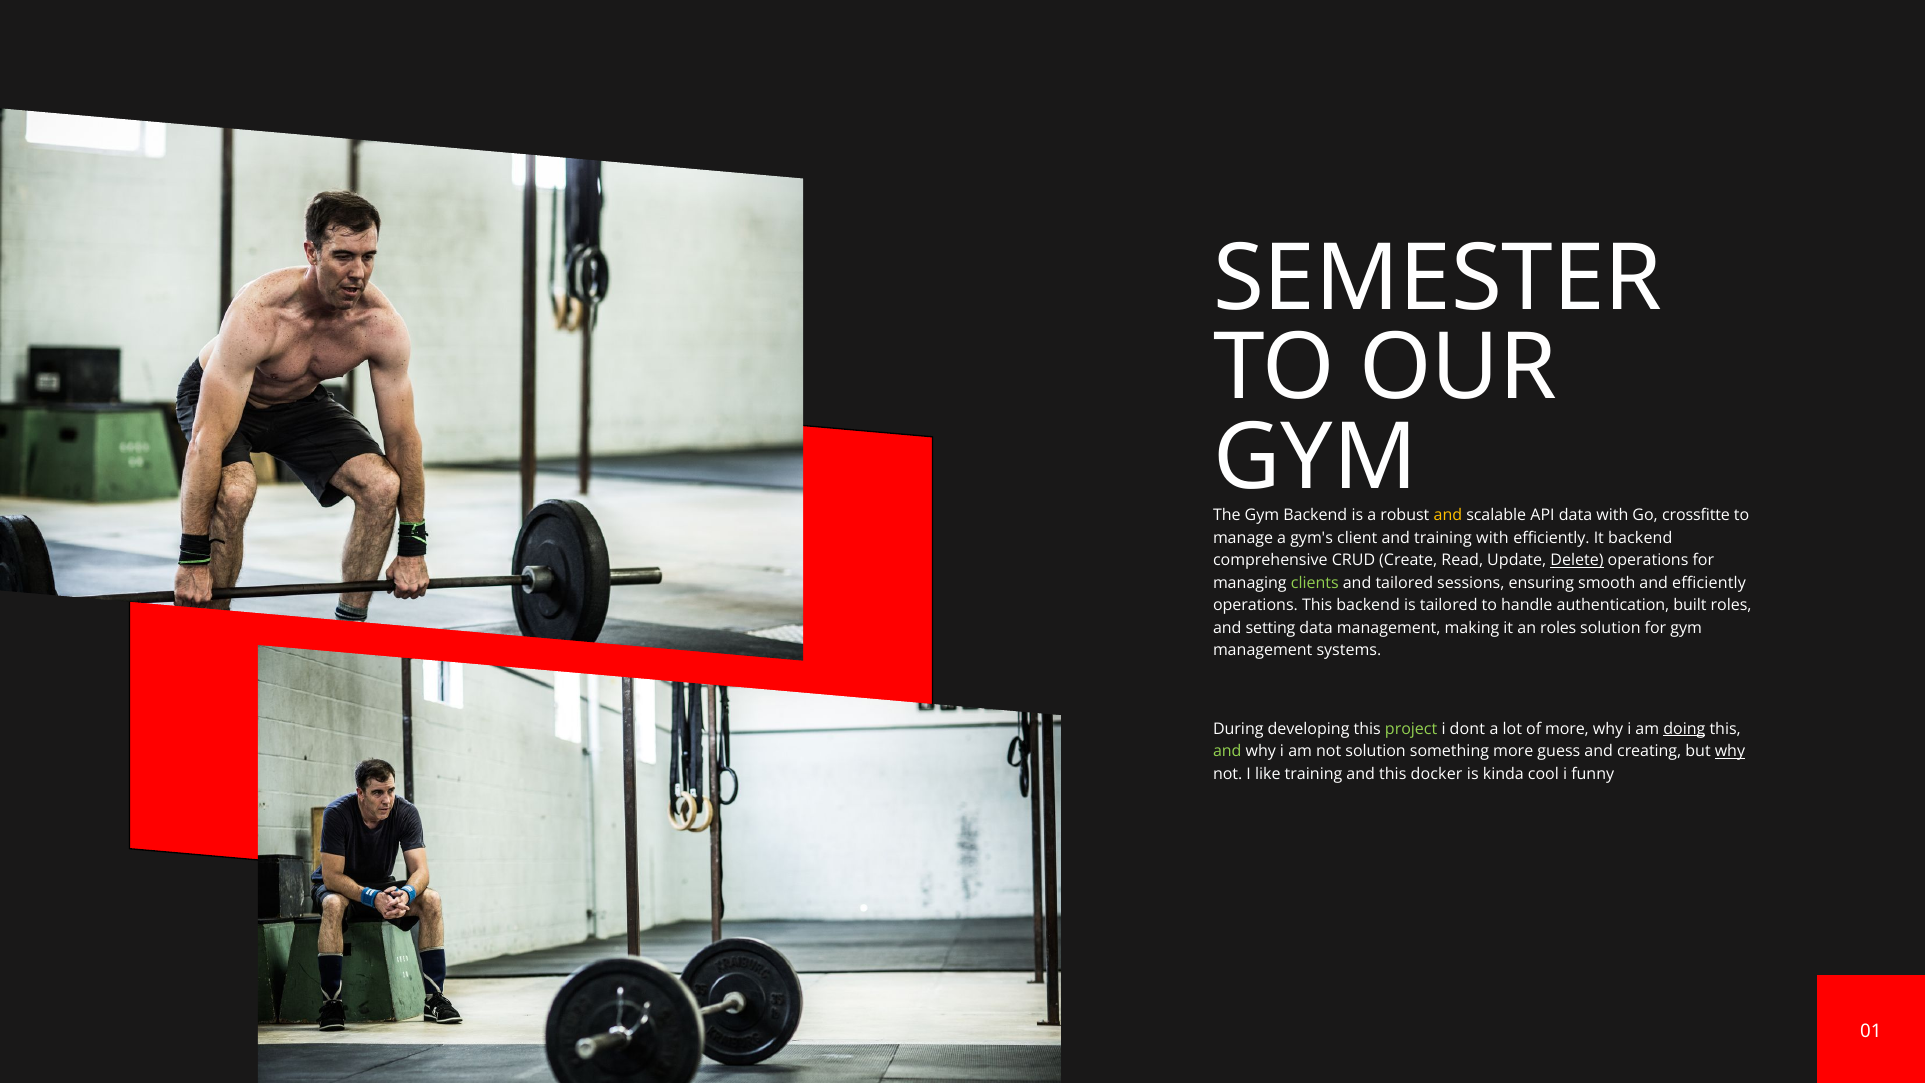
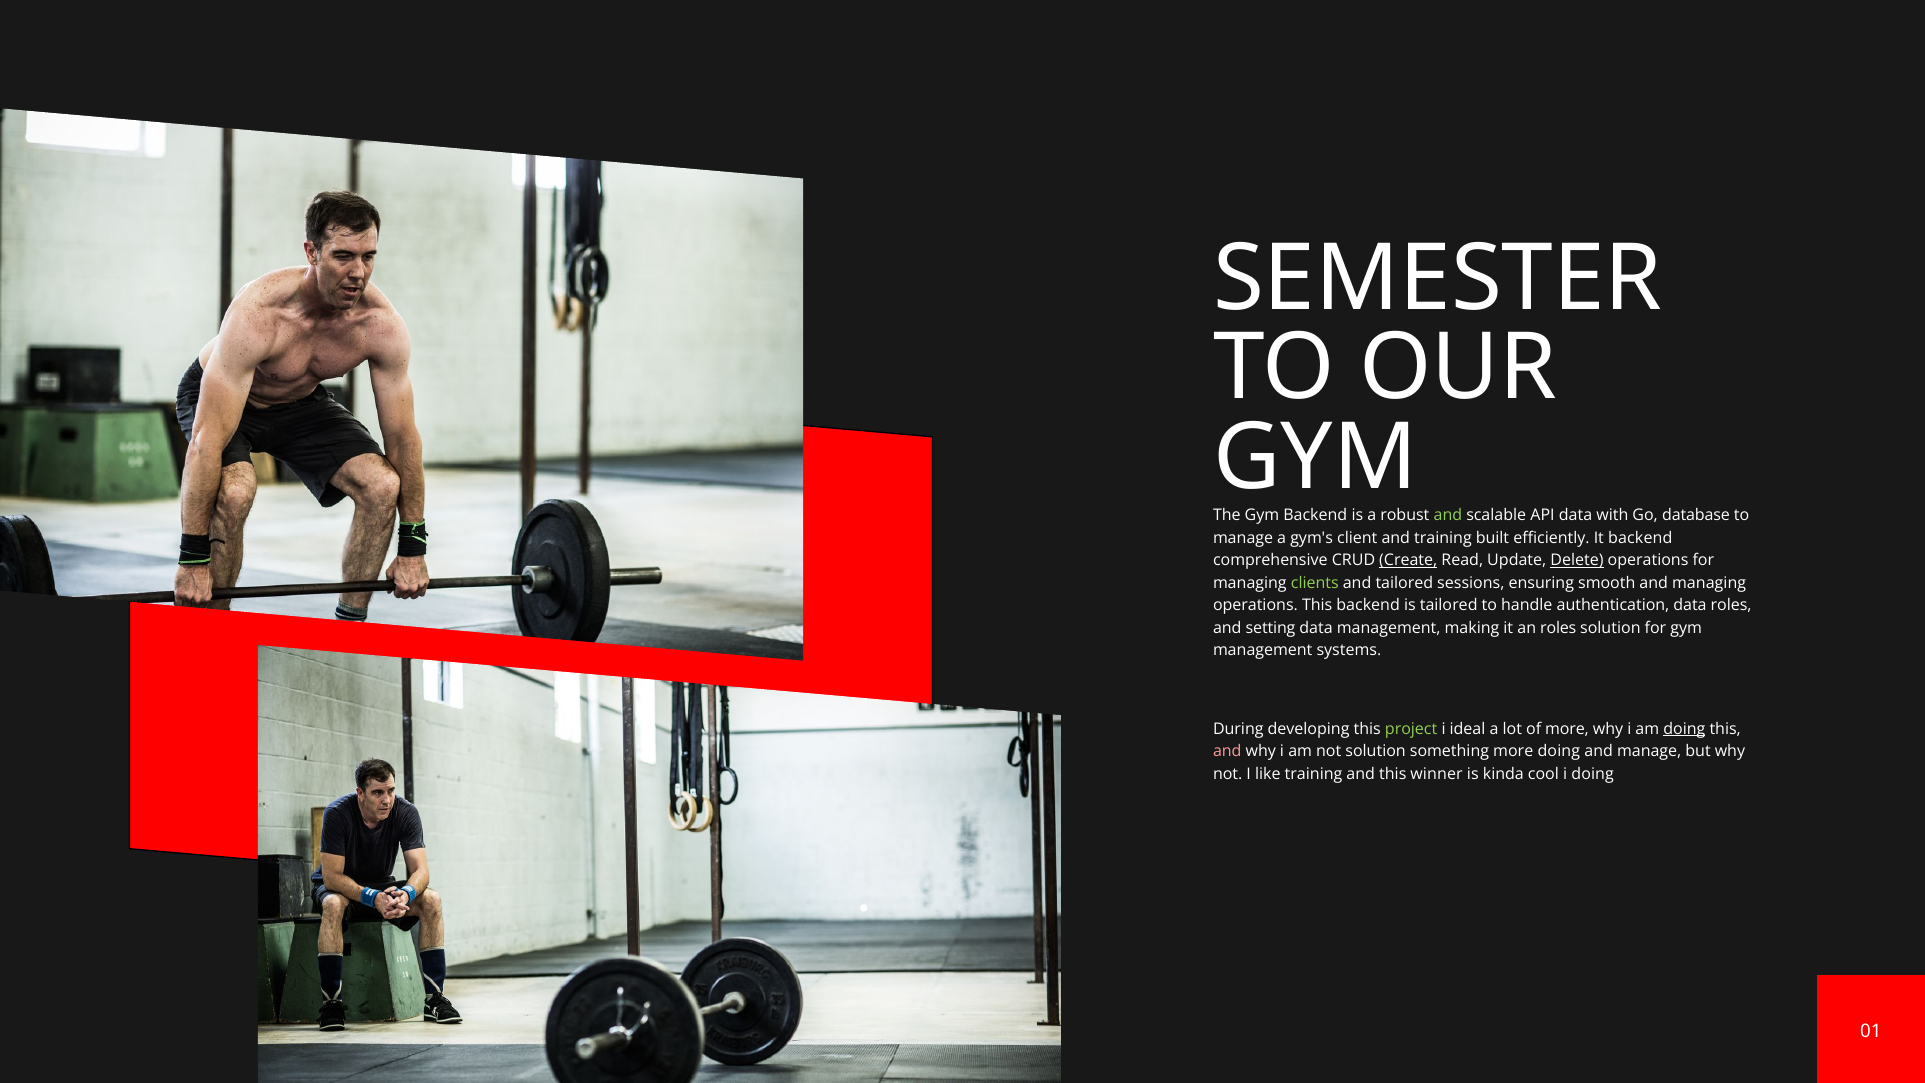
and colour: yellow -> light green (1448, 516)
crossfitte: crossfitte -> database (1696, 516)
training with: with -> built (1493, 538)
Create underline: none -> present (1408, 561)
and efficiently: efficiently -> managing (1709, 583)
authentication built: built -> data (1690, 605)
dont: dont -> ideal (1468, 729)
and colour: light green -> pink (1227, 751)
more guess: guess -> doing (1559, 751)
and creating: creating -> manage (1649, 751)
why underline: present -> none (1730, 751)
docker: docker -> winner (1437, 774)
i funny: funny -> doing (1593, 774)
